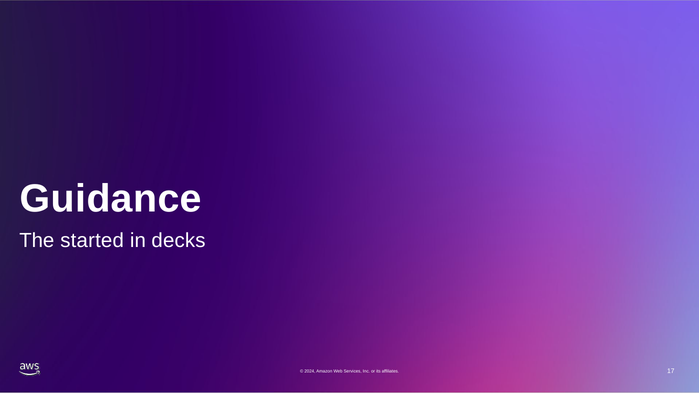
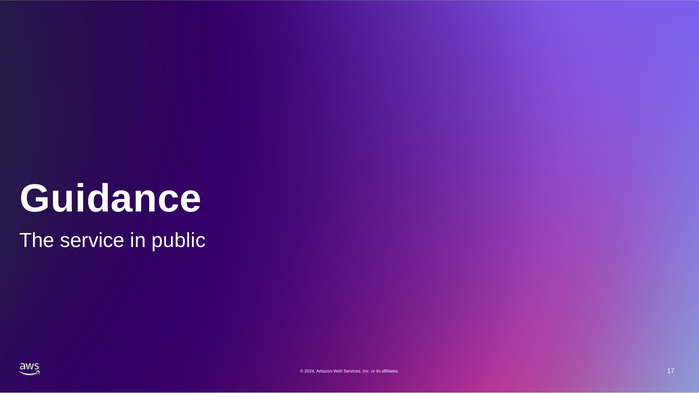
started: started -> service (92, 241)
decks: decks -> public (179, 241)
